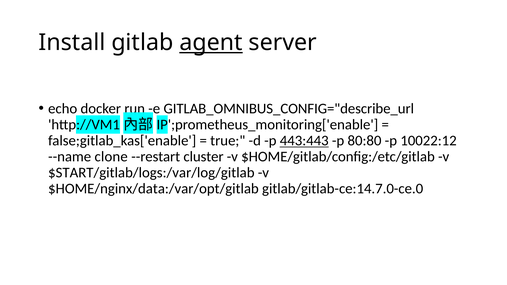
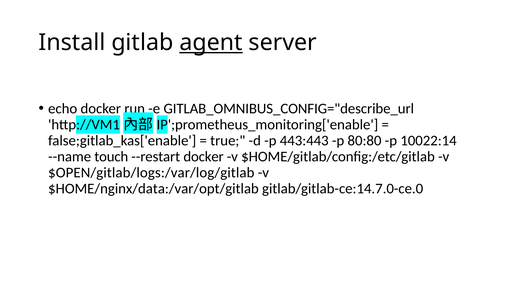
443:443 underline: present -> none (304, 141)
10022:12: 10022:12 -> 10022:14 (429, 141)
clone: clone -> touch (111, 157)
--restart cluster: cluster -> docker (204, 157)
$START/gitlab/logs:/var/log/gitlab: $START/gitlab/logs:/var/log/gitlab -> $OPEN/gitlab/logs:/var/log/gitlab (151, 173)
